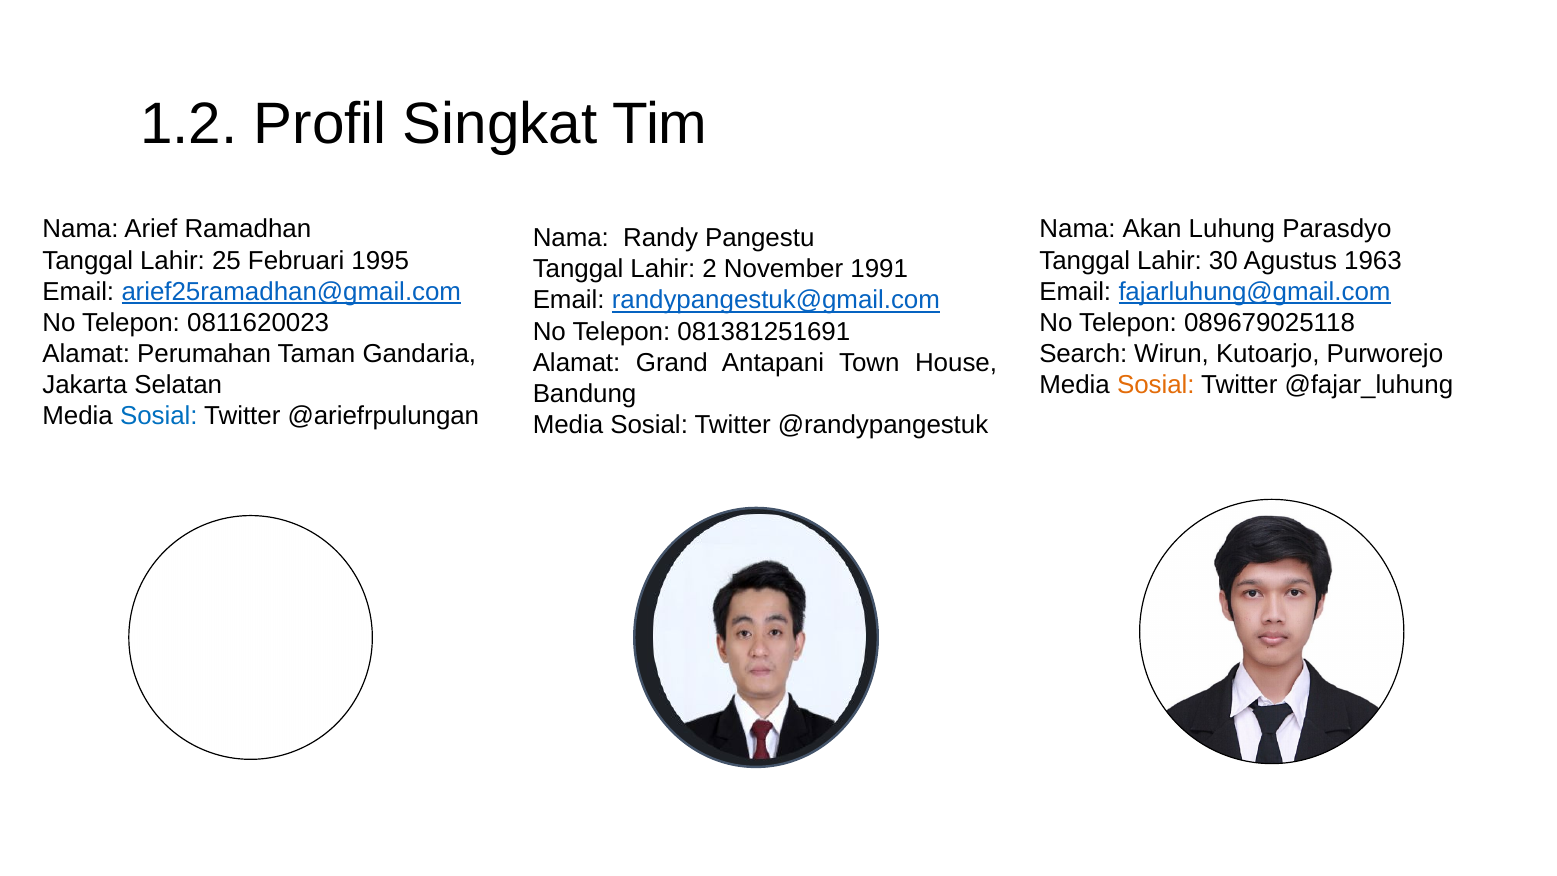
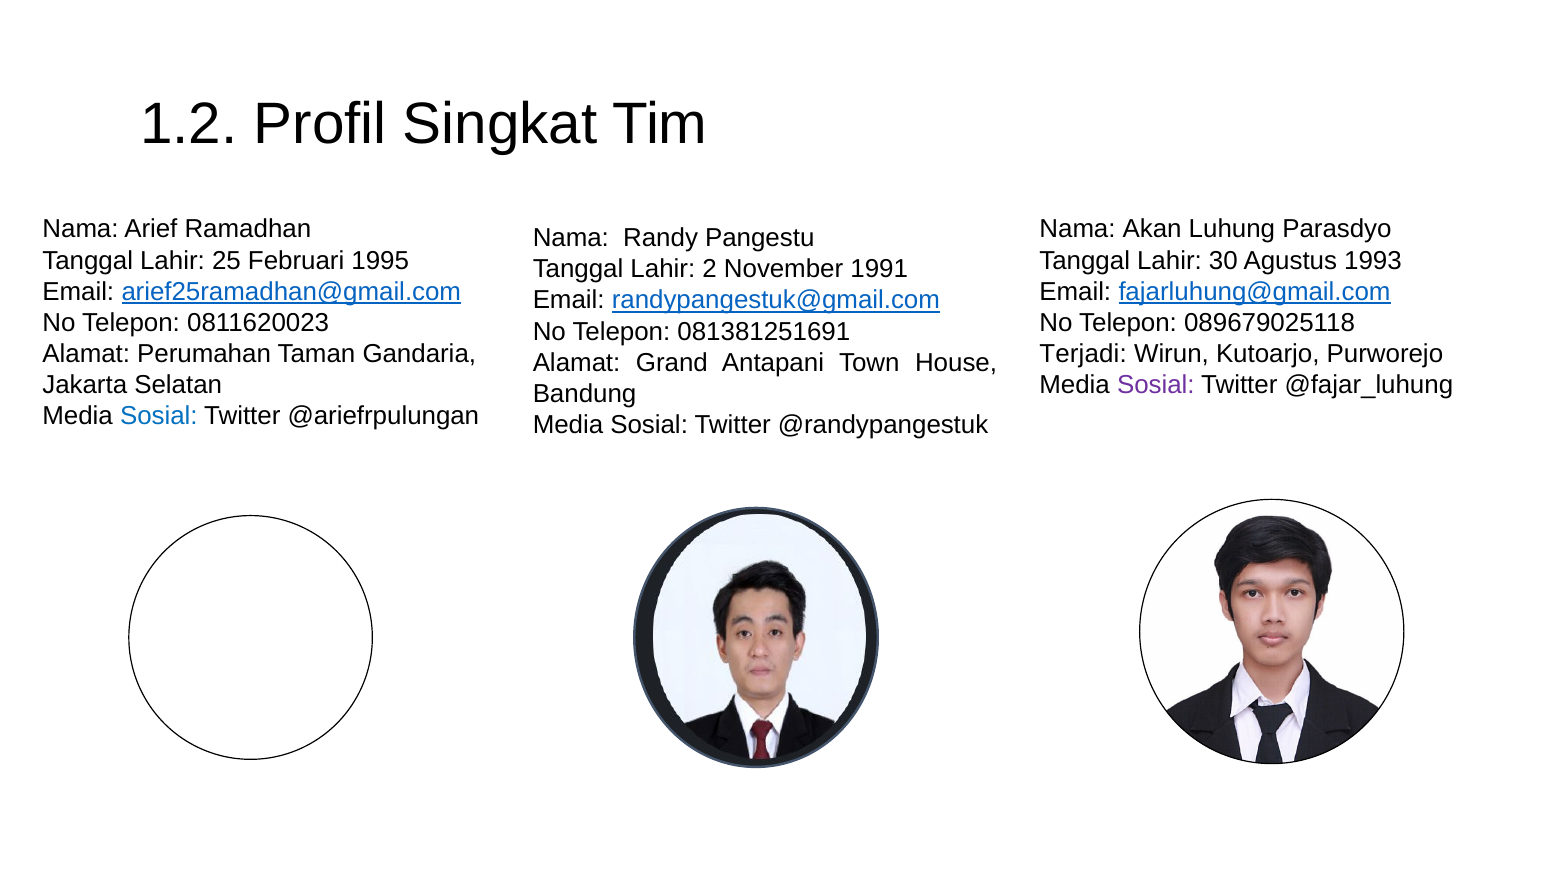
1963: 1963 -> 1993 (1373, 260)
Search: Search -> Terjadi (1083, 354)
Sosial colour: orange -> purple (1156, 385)
